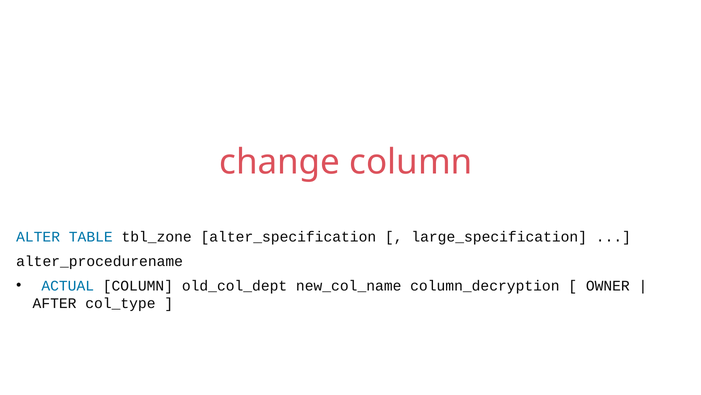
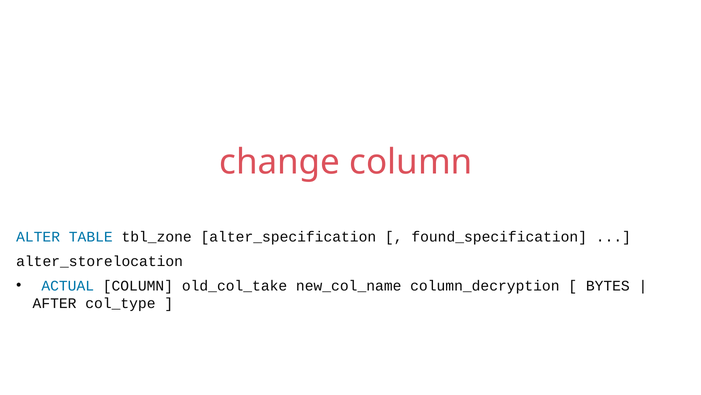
large_specification: large_specification -> found_specification (499, 236)
alter_procedurename: alter_procedurename -> alter_storelocation (100, 261)
old_col_dept: old_col_dept -> old_col_take (235, 285)
OWNER: OWNER -> BYTES (608, 285)
